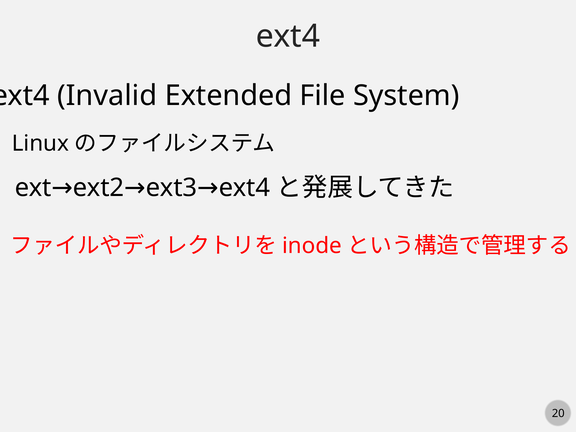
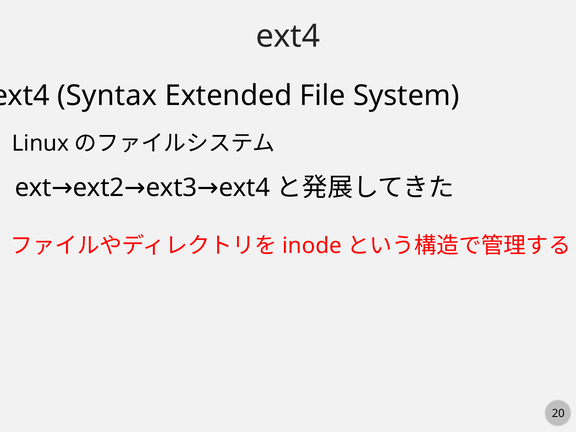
Invalid: Invalid -> Syntax (107, 96)
